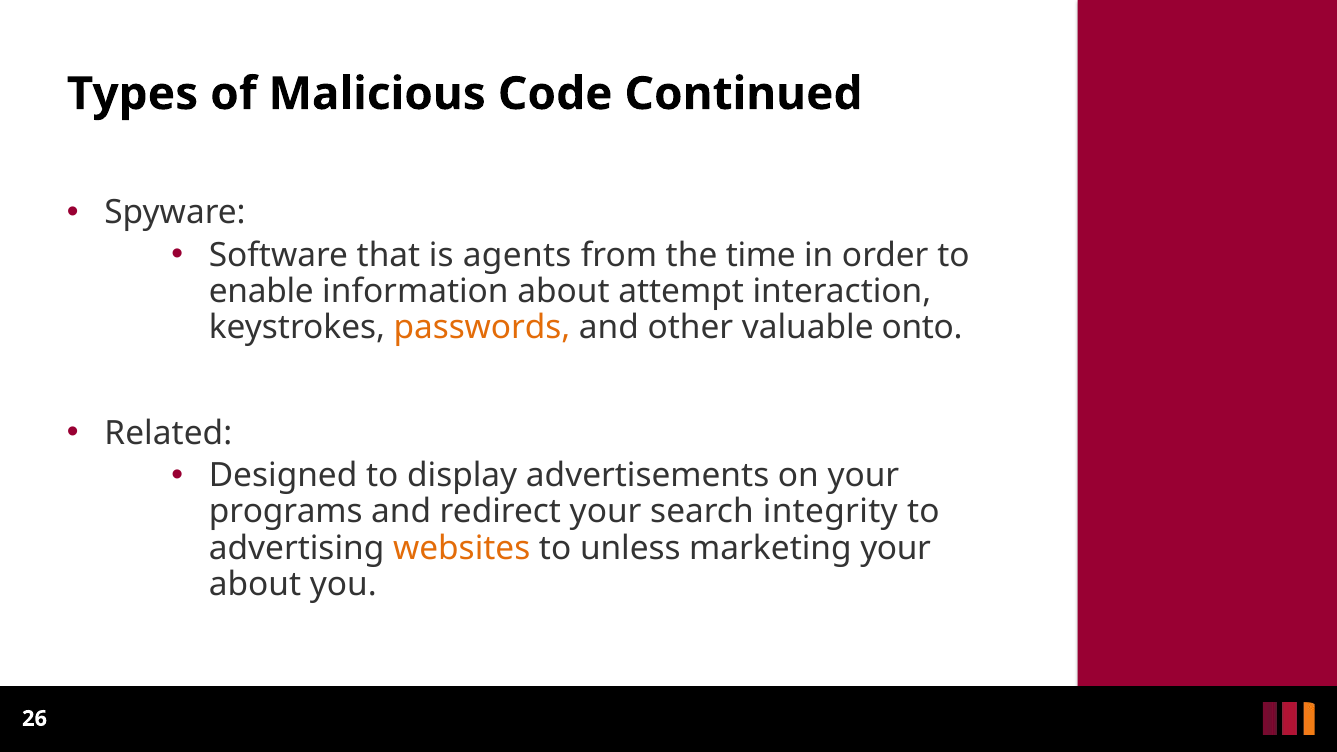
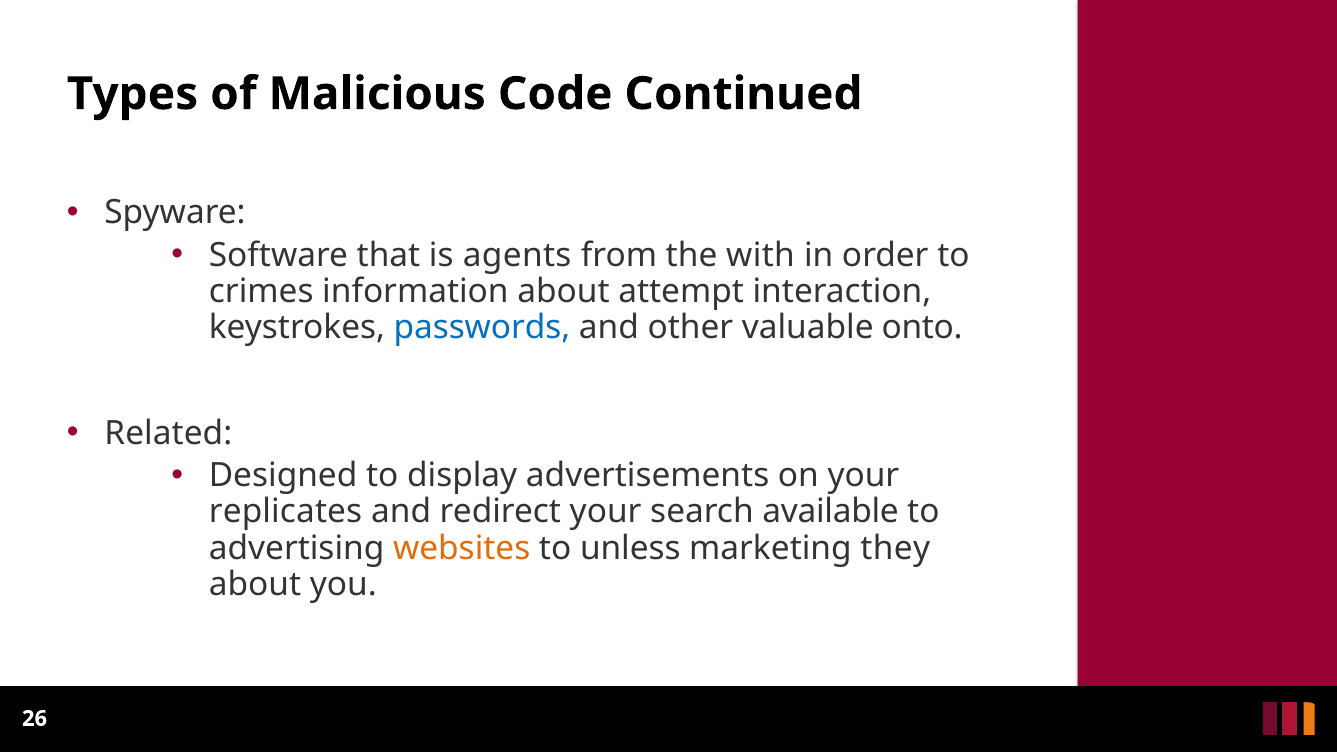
time: time -> with (761, 255)
enable: enable -> crimes (261, 291)
passwords colour: orange -> blue (482, 327)
programs: programs -> replicates (286, 512)
integrity: integrity -> available (831, 512)
marketing your: your -> they (895, 548)
